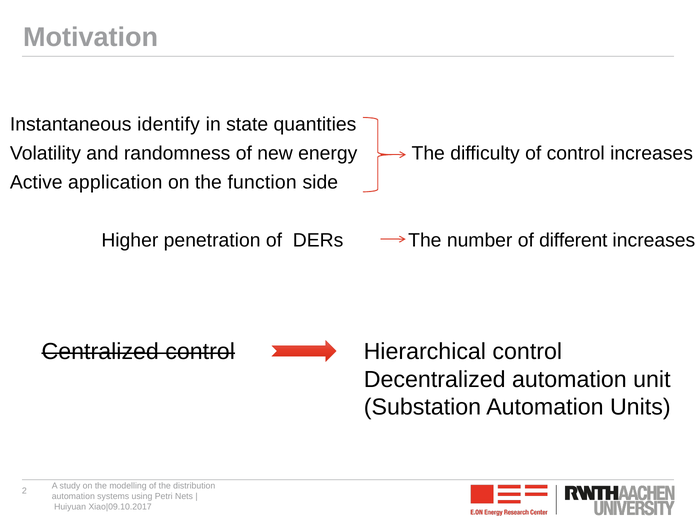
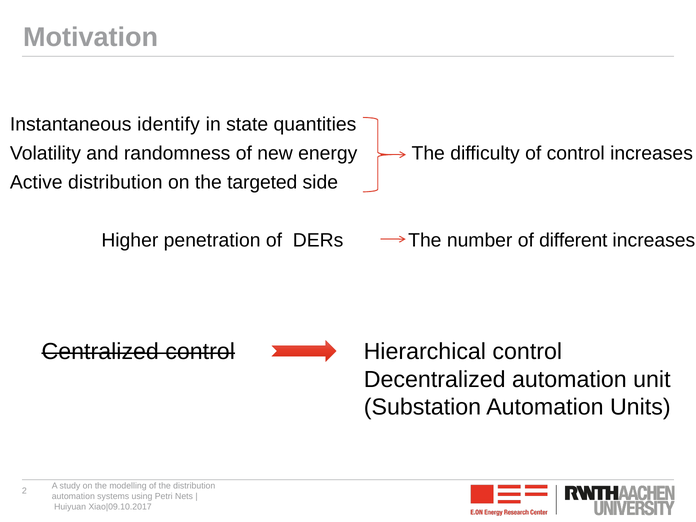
Active application: application -> distribution (115, 183)
function: function -> targeted (262, 183)
